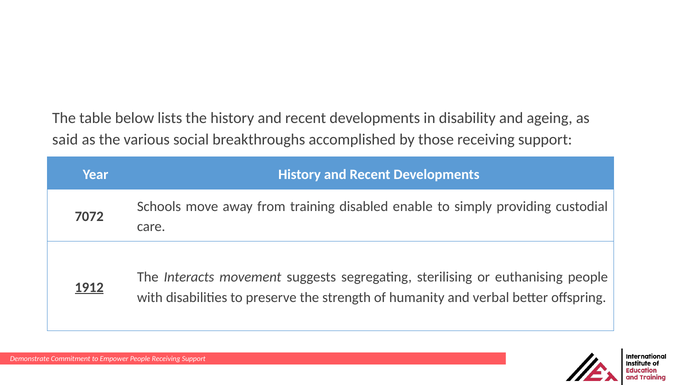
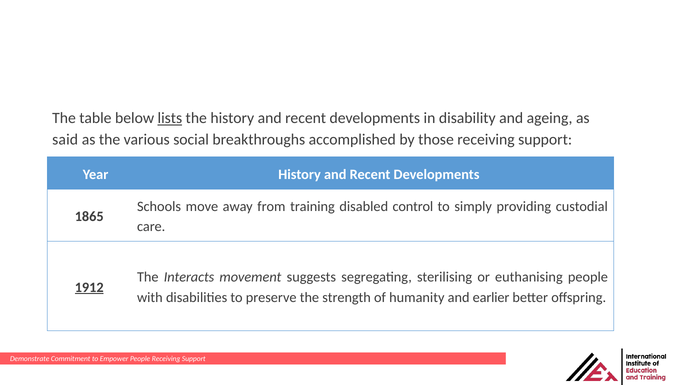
lists underline: none -> present (170, 118)
enable: enable -> control (413, 207)
7072: 7072 -> 1865 (89, 217)
verbal: verbal -> earlier (491, 298)
